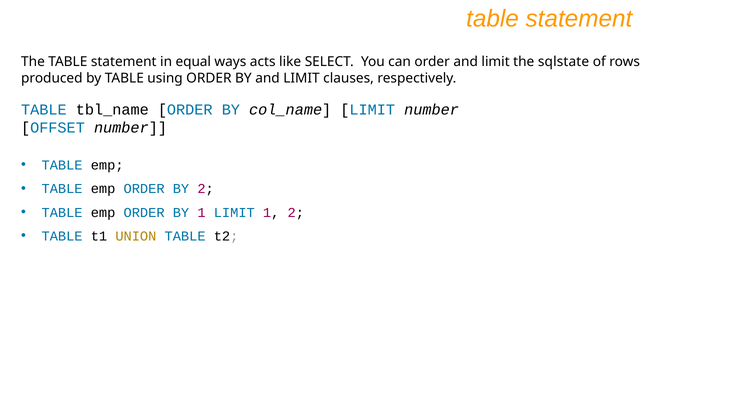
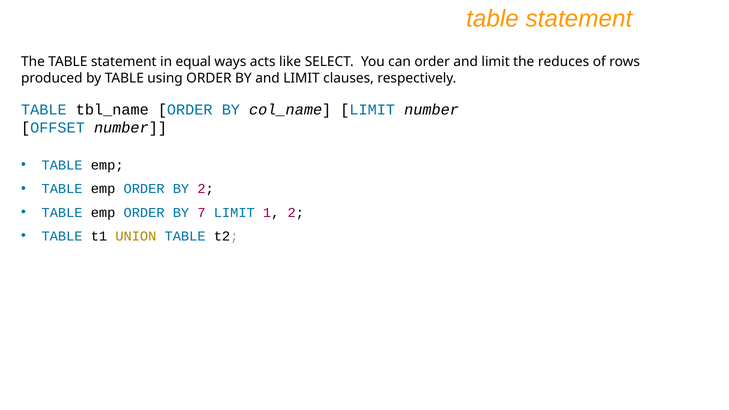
sqlstate: sqlstate -> reduces (564, 62)
BY 1: 1 -> 7 (201, 213)
